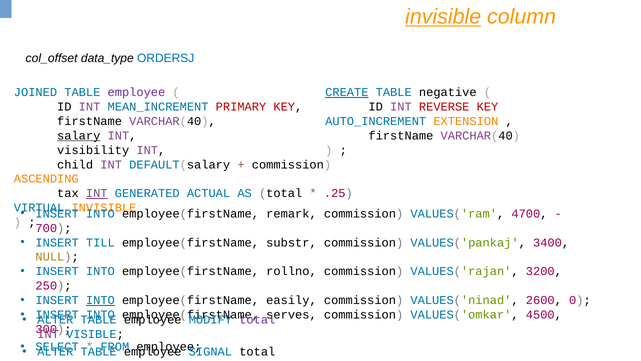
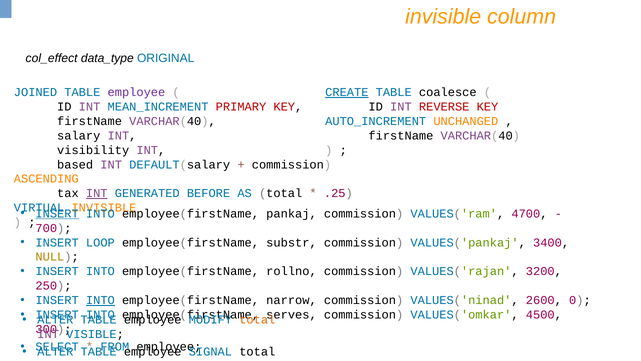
invisible underline: present -> none (443, 17)
col_offset: col_offset -> col_effect (52, 58)
ORDERSJ: ORDERSJ -> ORIGINAL (166, 58)
negative: negative -> coalesce (448, 92)
EXTENSION: EXTENSION -> UNCHANGED (466, 121)
salary underline: present -> none (79, 136)
child: child -> based (75, 164)
ACTUAL: ACTUAL -> BEFORE (209, 193)
INSERT underline: none -> present (57, 213)
remark: remark -> pankaj (291, 213)
TILL: TILL -> LOOP (100, 242)
easily: easily -> narrow (291, 300)
total colour: purple -> orange (257, 319)
